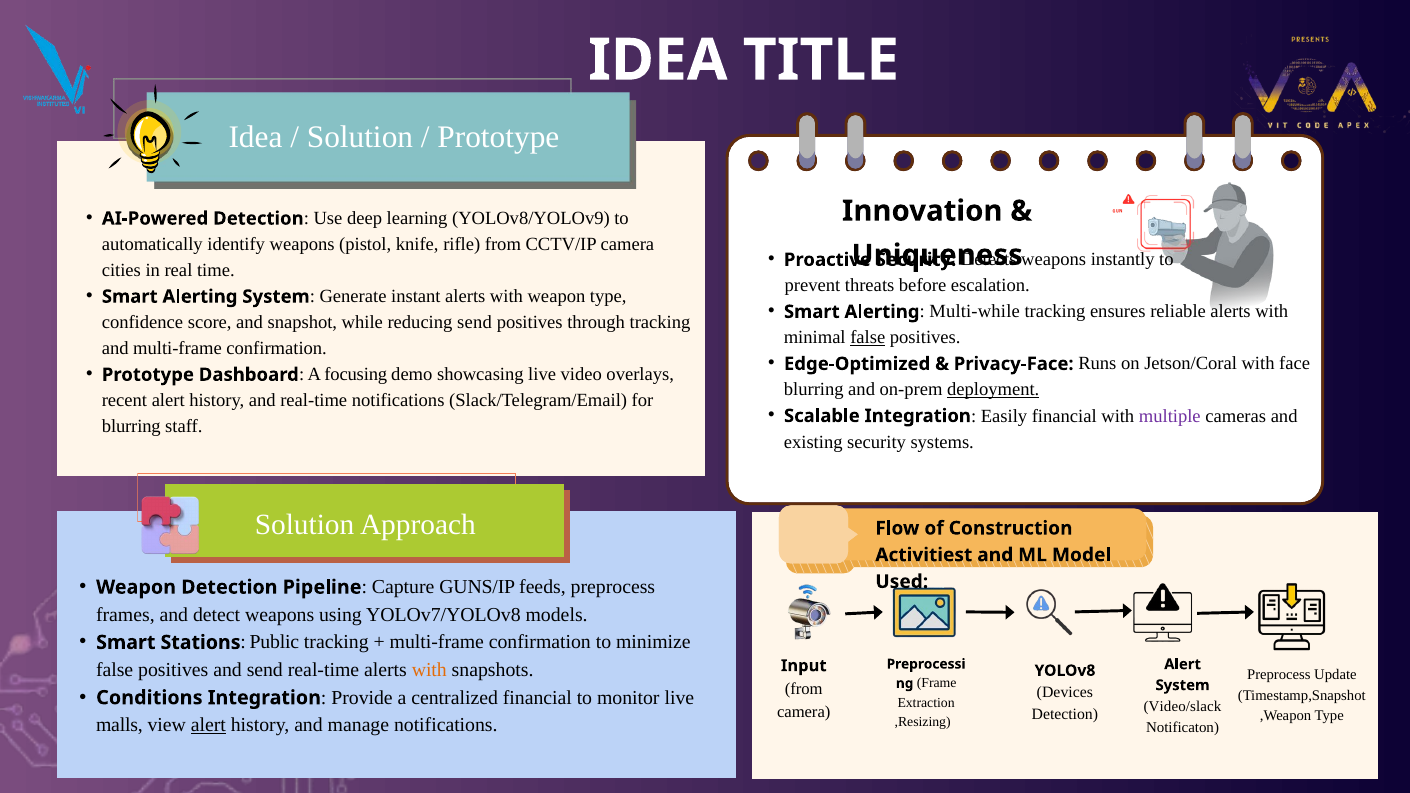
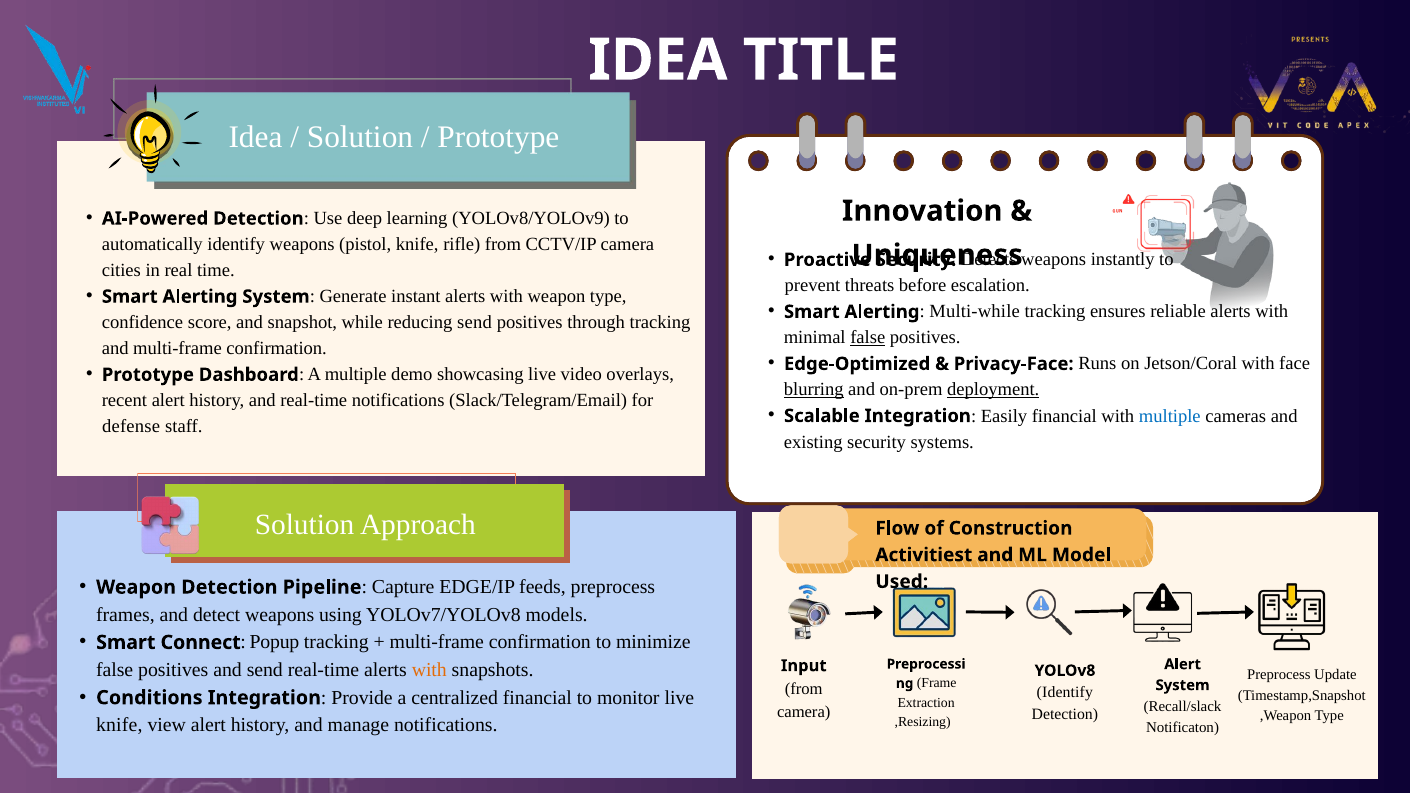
A focusing: focusing -> multiple (356, 375)
blurring underline: none -> present (814, 390)
multiple colour: purple -> blue (1170, 416)
blurring: blurring -> defense (131, 427)
GUNS/IP: GUNS/IP -> EDGE/IP (477, 587)
Stations: Stations -> Connect (201, 643)
Public: Public -> Popup (274, 643)
Devices: Devices -> Identify (1065, 693)
Video/slack: Video/slack -> Recall/slack (1183, 706)
malls: malls -> knife (119, 725)
alert underline: present -> none (208, 725)
